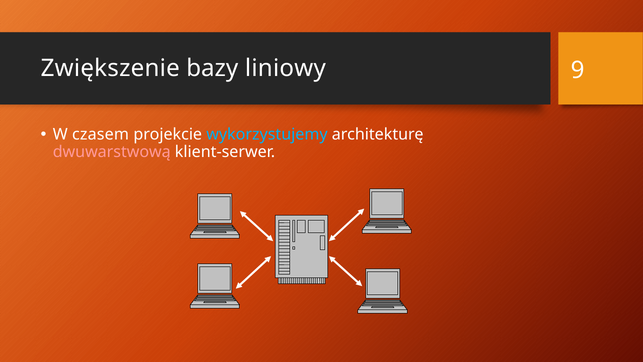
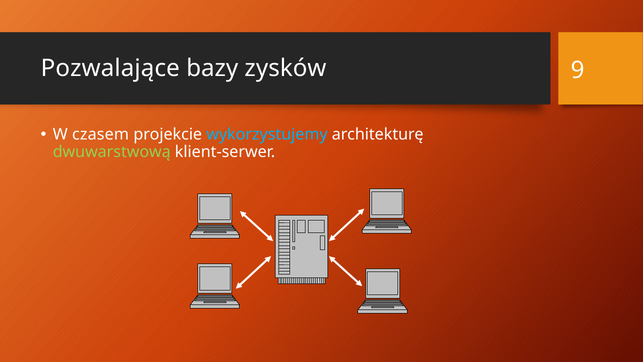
Zwiększenie: Zwiększenie -> Pozwalające (110, 68)
liniowy: liniowy -> zysków (285, 68)
dwuwarstwową colour: pink -> light green (112, 152)
